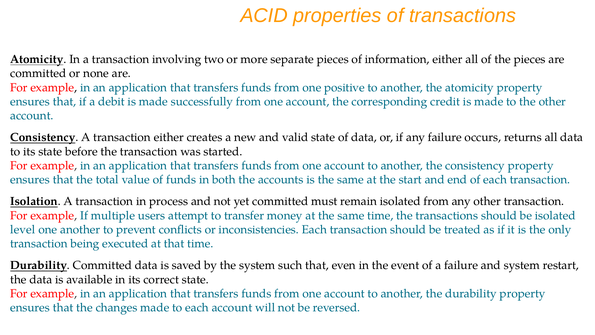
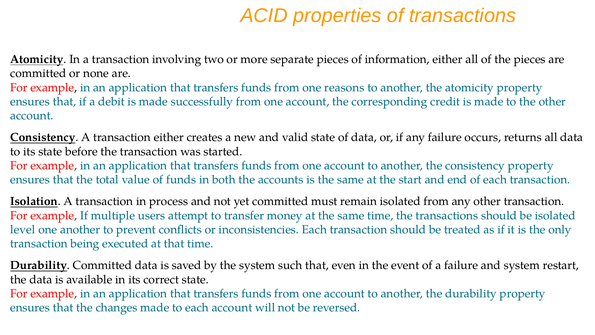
positive: positive -> reasons (344, 87)
